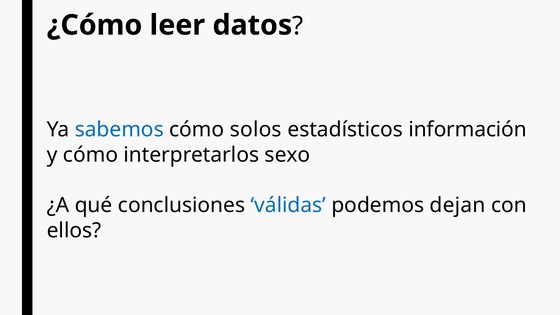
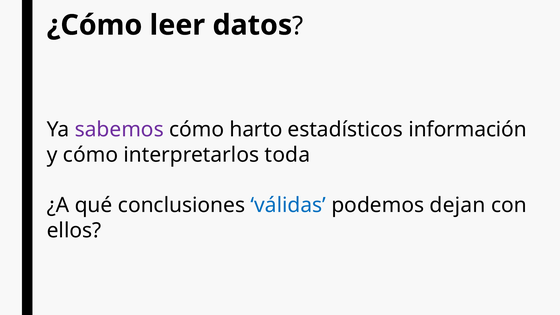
sabemos colour: blue -> purple (119, 130)
solos: solos -> harto (256, 130)
sexo: sexo -> toda (287, 155)
